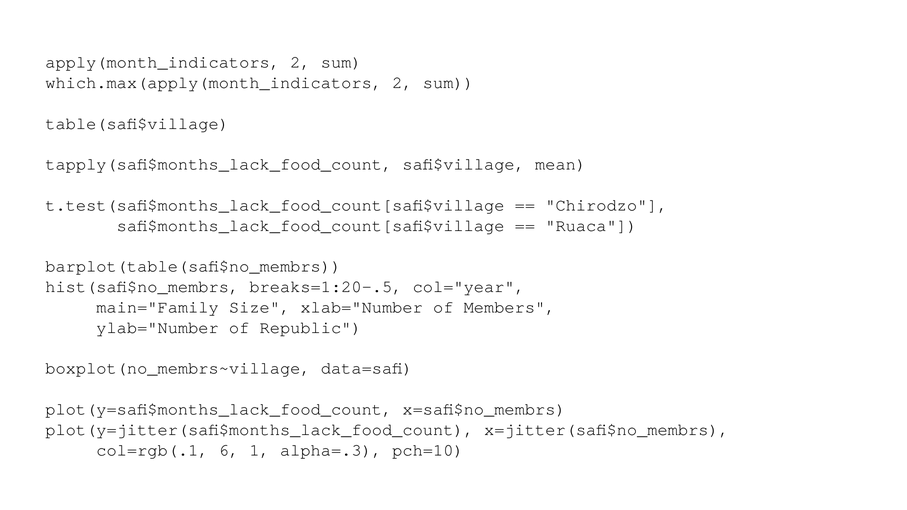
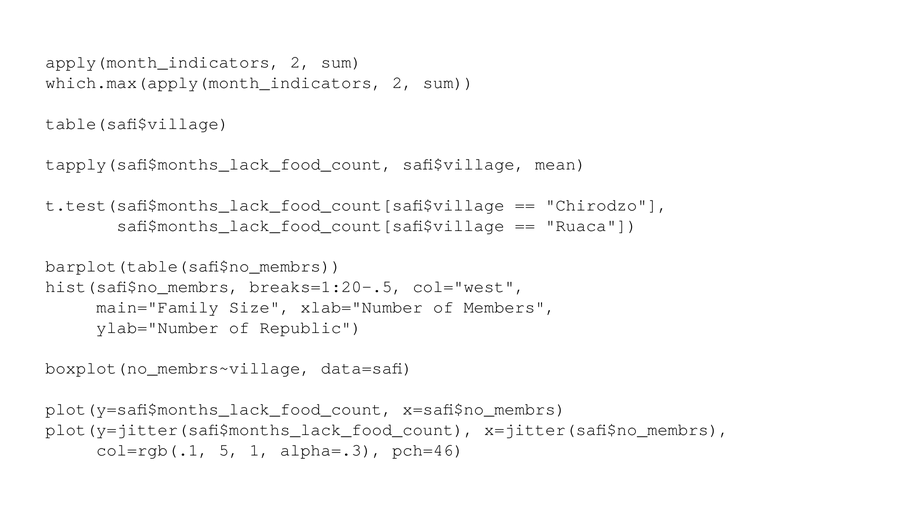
col="year: col="year -> col="west (469, 287)
6: 6 -> 5 (229, 450)
pch=10: pch=10 -> pch=46 (428, 450)
